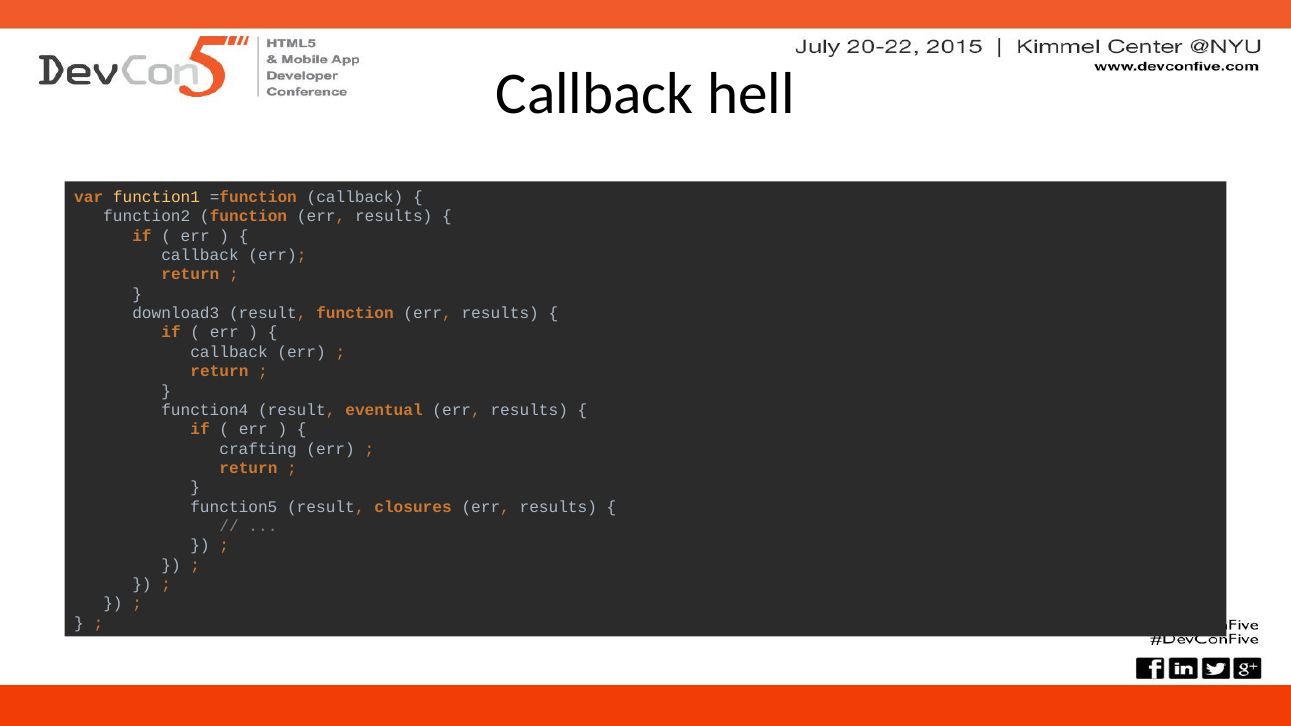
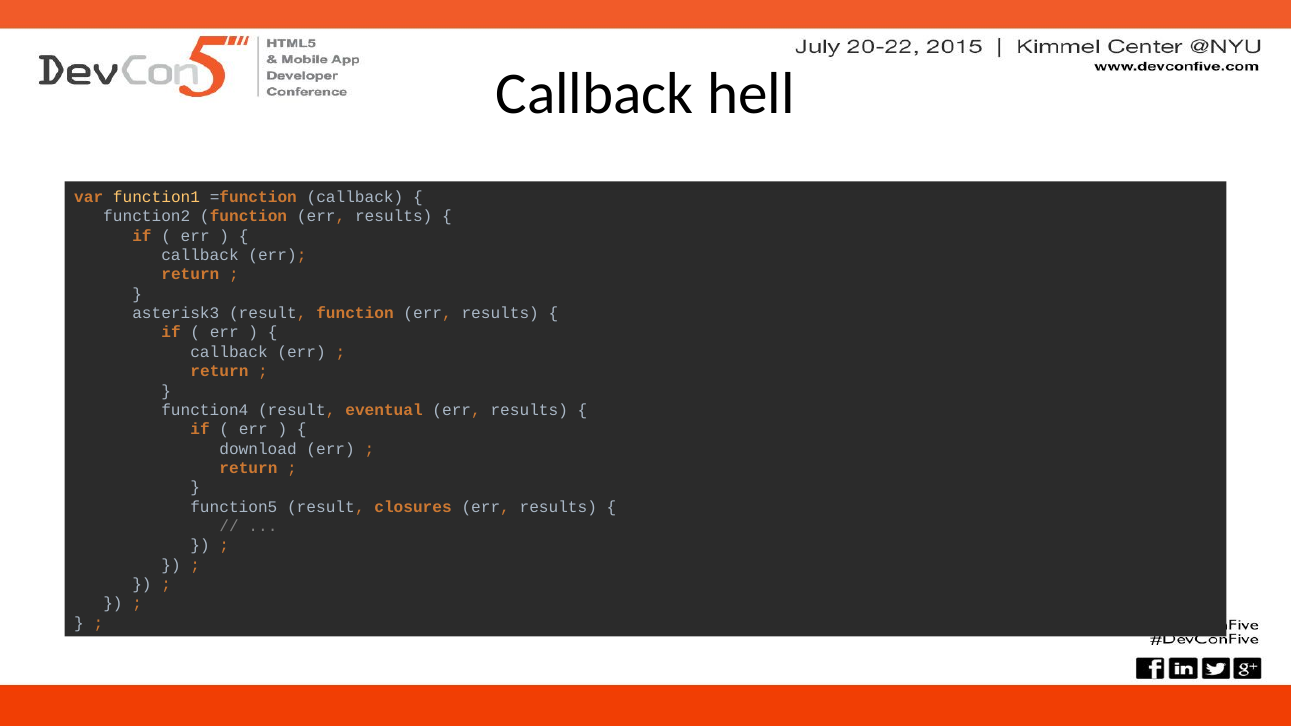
download3: download3 -> asterisk3 (176, 313)
crafting: crafting -> download (258, 449)
